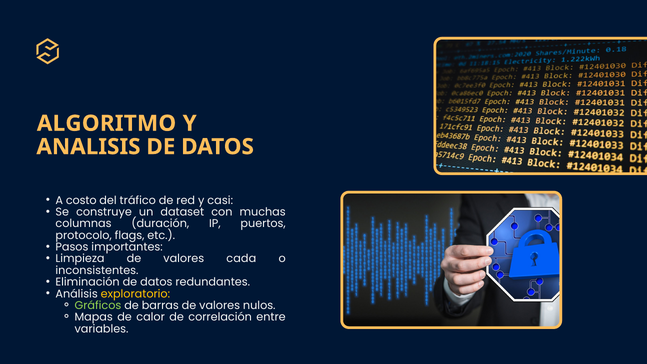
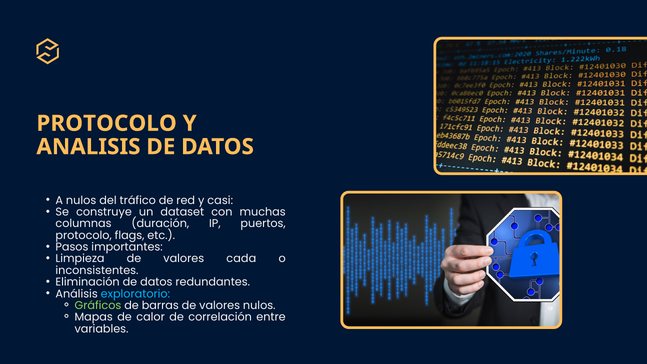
ALGORITMO: ALGORITMO -> PROTOCOLO (107, 123)
A costo: costo -> nulos (81, 200)
exploratorio colour: yellow -> light blue (135, 294)
